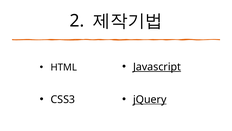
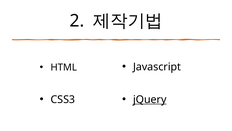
Javascript underline: present -> none (157, 67)
